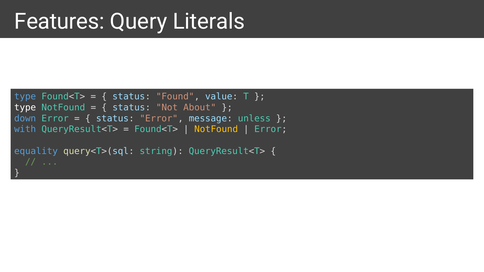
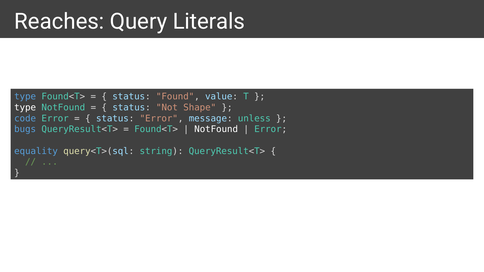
Features: Features -> Reaches (59, 21)
About: About -> Shape (200, 108)
down: down -> code (25, 118)
with: with -> bugs (25, 129)
NotFound colour: yellow -> white (216, 129)
